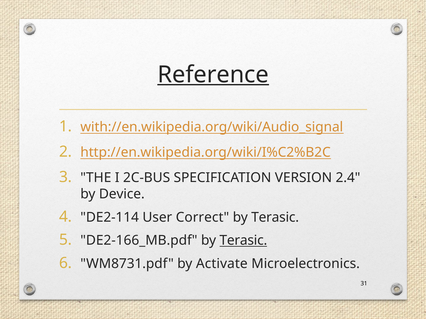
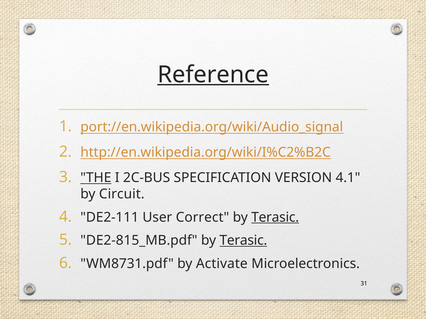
with://en.wikipedia.org/wiki/Audio_signal: with://en.wikipedia.org/wiki/Audio_signal -> port://en.wikipedia.org/wiki/Audio_signal (212, 127)
THE underline: none -> present (96, 178)
2.4: 2.4 -> 4.1 (348, 178)
Device: Device -> Circuit (122, 194)
DE2-114: DE2-114 -> DE2-111 (110, 218)
Terasic underline: none -> present (275, 218)
DE2-166_MB.pdf: DE2-166_MB.pdf -> DE2-815_MB.pdf (139, 241)
